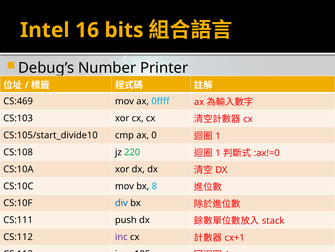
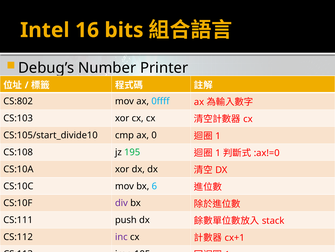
CS:469: CS:469 -> CS:802 (18, 101)
220: 220 -> 195 (132, 152)
8: 8 -> 6 (154, 186)
div colour: blue -> purple (121, 203)
